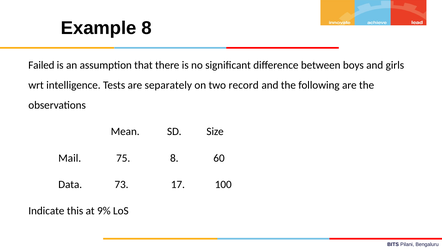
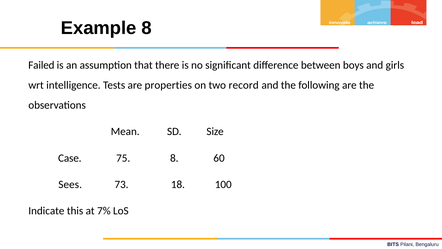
separately: separately -> properties (168, 85)
Mail: Mail -> Case (70, 158)
Data: Data -> Sees (70, 184)
17: 17 -> 18 (178, 184)
9%: 9% -> 7% (104, 211)
